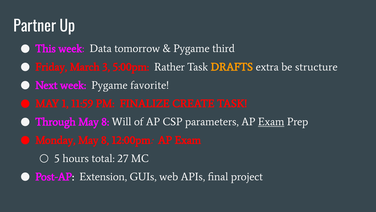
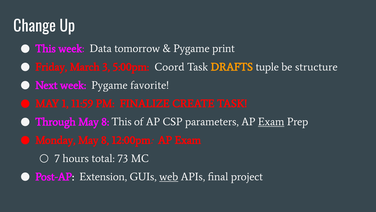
Partner: Partner -> Change (35, 26)
third: third -> print (224, 48)
Rather: Rather -> Coord (169, 67)
extra: extra -> tuple (267, 67)
8 Will: Will -> This (122, 122)
5: 5 -> 7 (57, 158)
27: 27 -> 73 (123, 158)
web underline: none -> present (169, 176)
